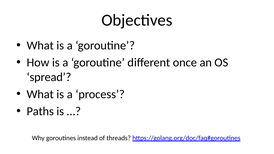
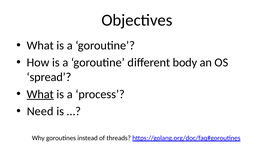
once: once -> body (185, 63)
What underline: none -> present (40, 94)
Paths: Paths -> Need (40, 111)
